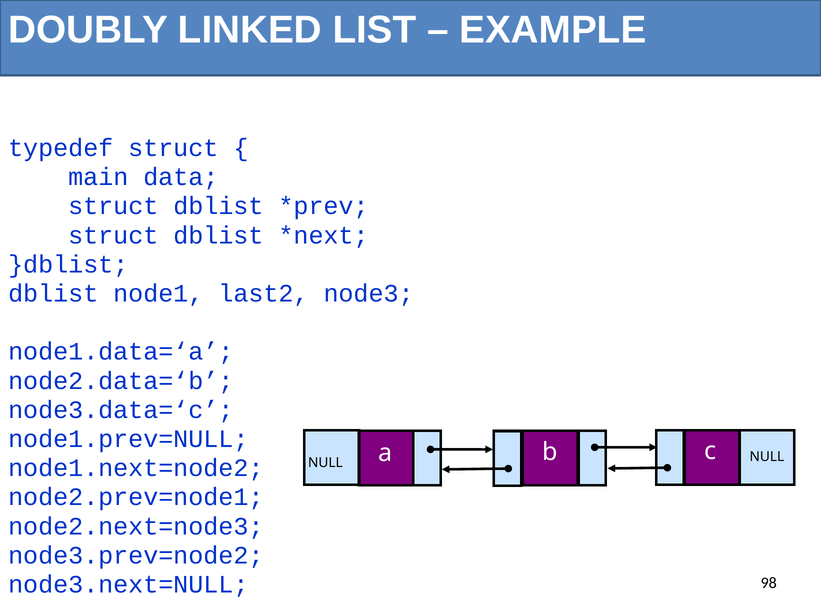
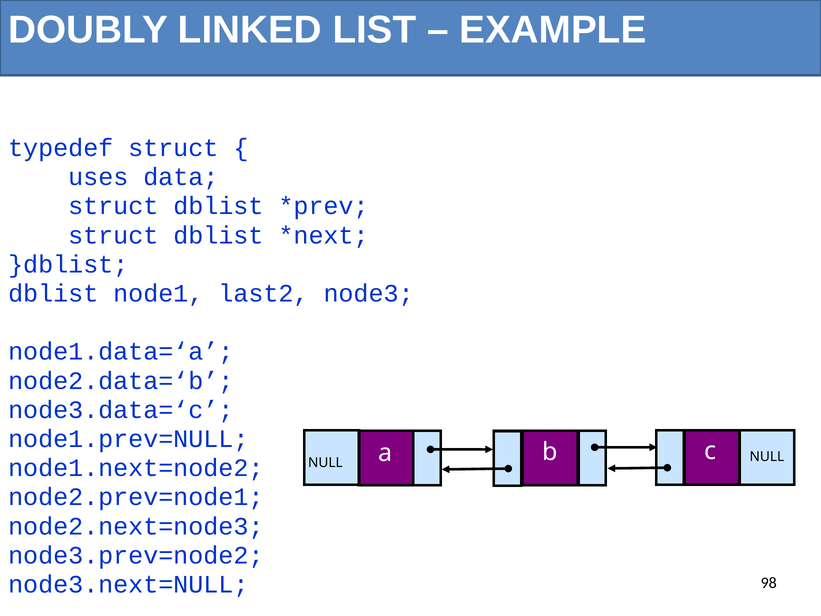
main: main -> uses (98, 177)
